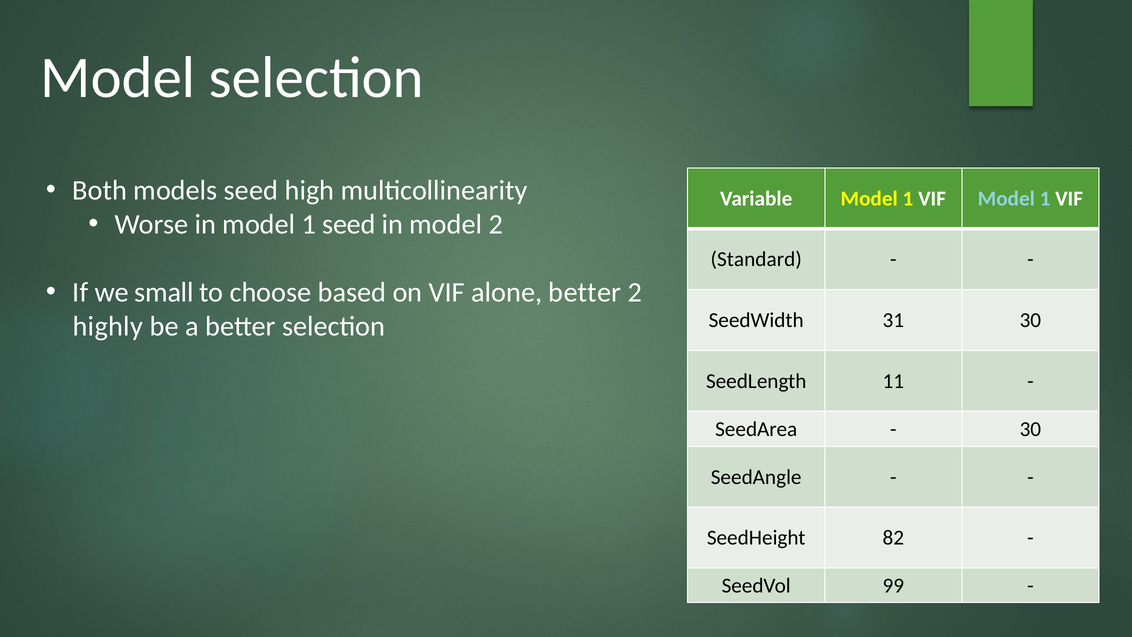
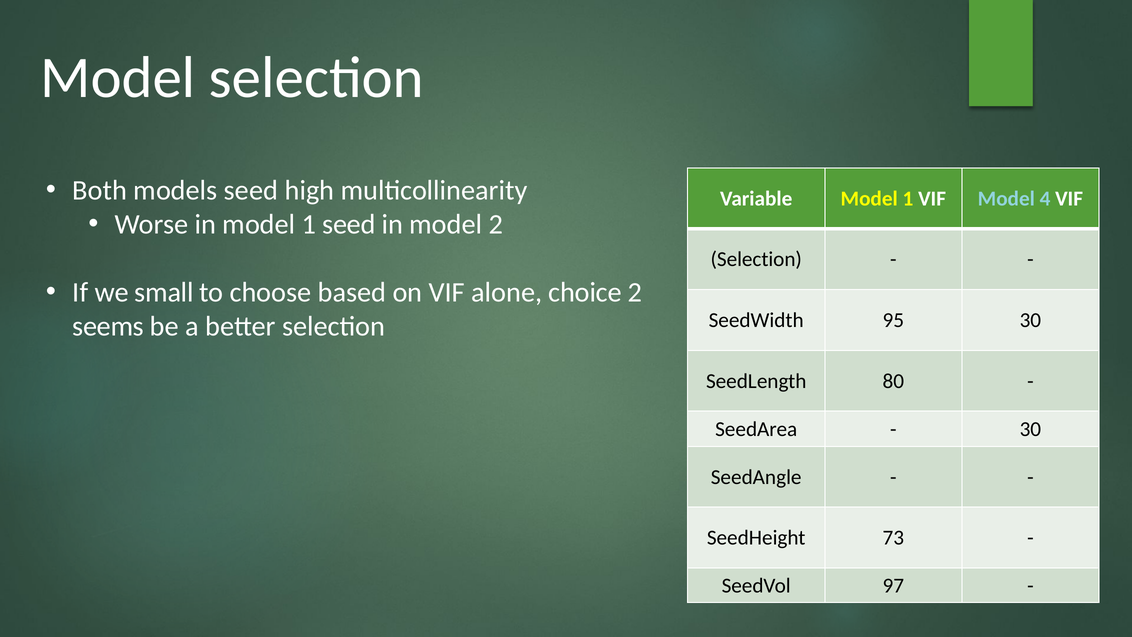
VIF Model 1: 1 -> 4 (1045, 199)
Standard: Standard -> Selection (756, 259)
alone better: better -> choice (585, 292)
31: 31 -> 95 (893, 320)
highly: highly -> seems (108, 326)
11: 11 -> 80 (893, 381)
82: 82 -> 73 (893, 538)
99: 99 -> 97 (893, 585)
